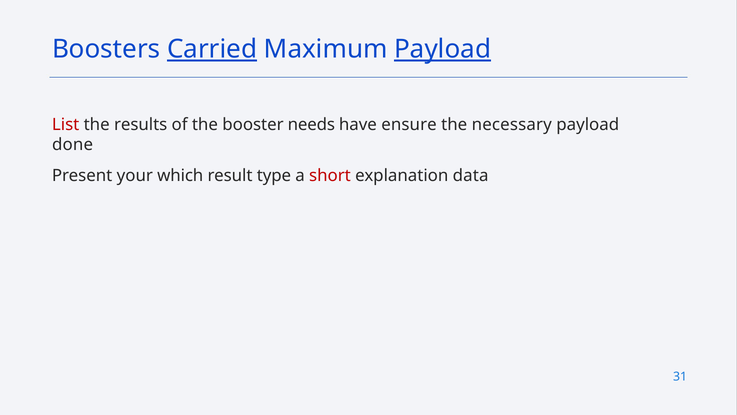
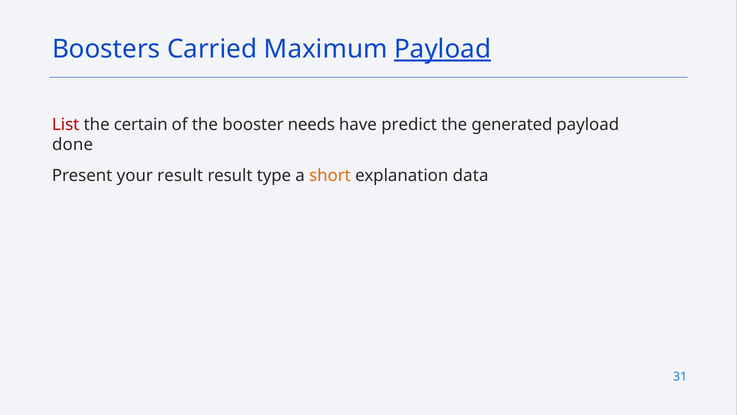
Carried underline: present -> none (212, 49)
results: results -> certain (141, 124)
ensure: ensure -> predict (409, 124)
necessary: necessary -> generated (512, 124)
your which: which -> result (180, 176)
short colour: red -> orange (330, 176)
